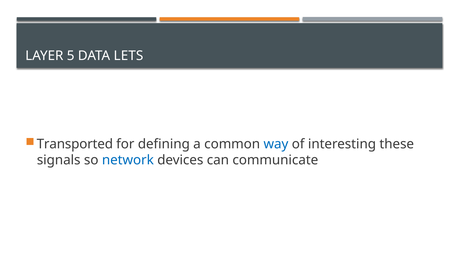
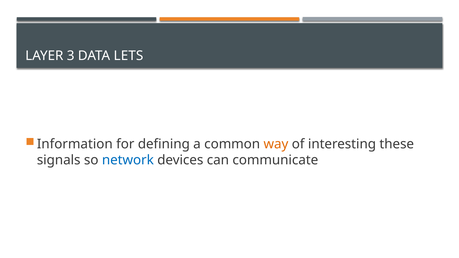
5: 5 -> 3 (71, 56)
Transported: Transported -> Information (75, 144)
way colour: blue -> orange (276, 144)
